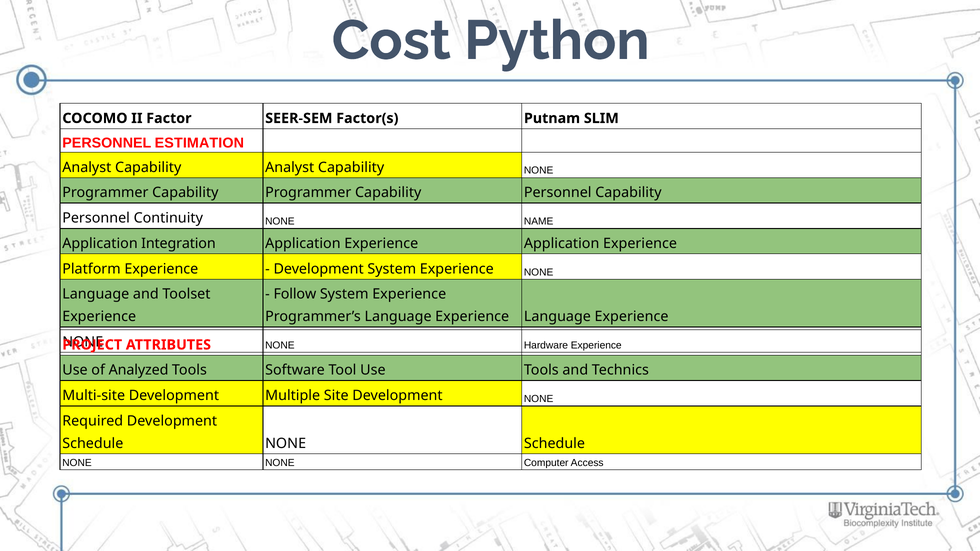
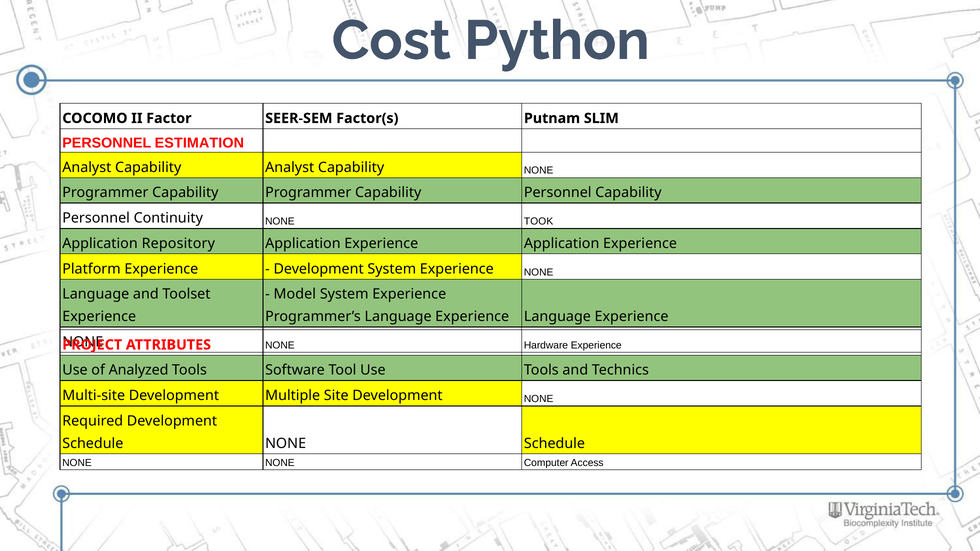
NAME: NAME -> TOOK (539, 221)
Integration: Integration -> Repository (178, 244)
Follow: Follow -> Model (295, 294)
